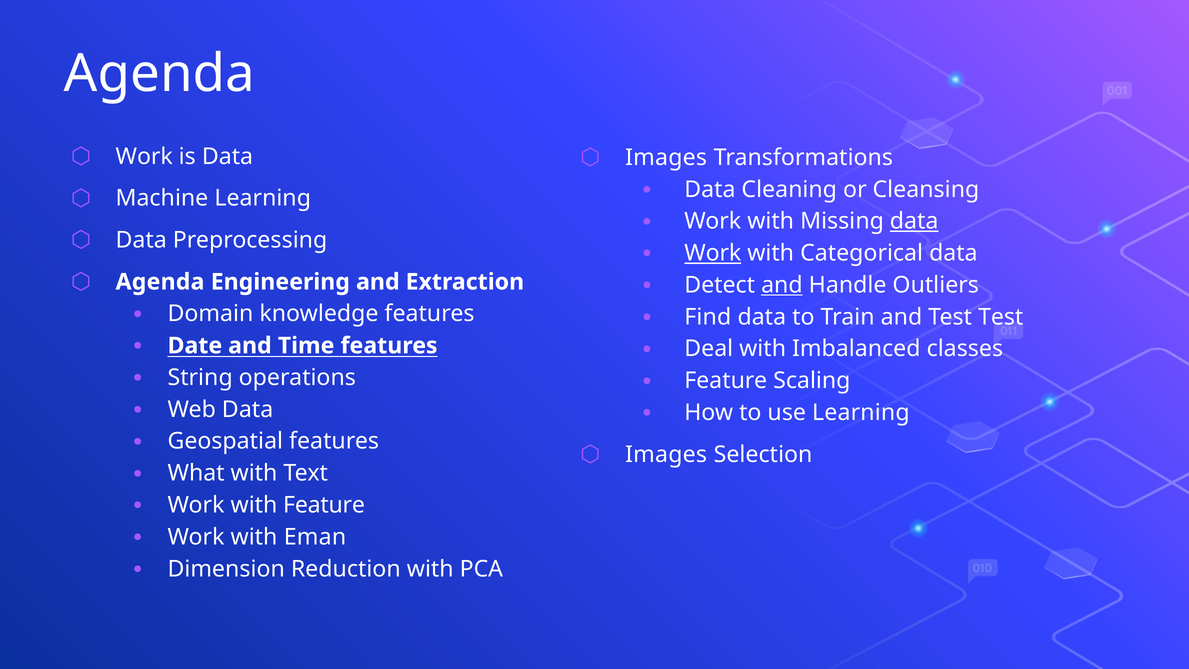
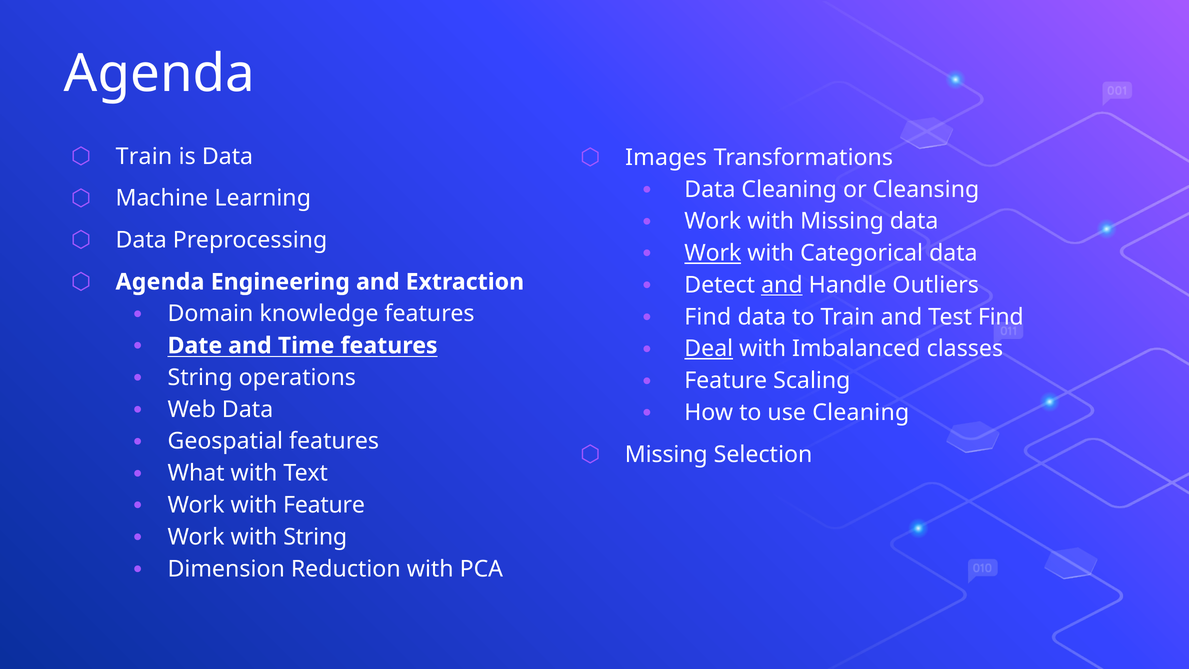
Work: Work -> Train (144, 156)
data underline: present -> none (914, 221)
Test Test: Test -> Find (1001, 317)
Deal underline: none -> present (709, 349)
use Learning: Learning -> Cleaning (861, 412)
Images: Images -> Missing (666, 454)
with Eman: Eman -> String (315, 537)
